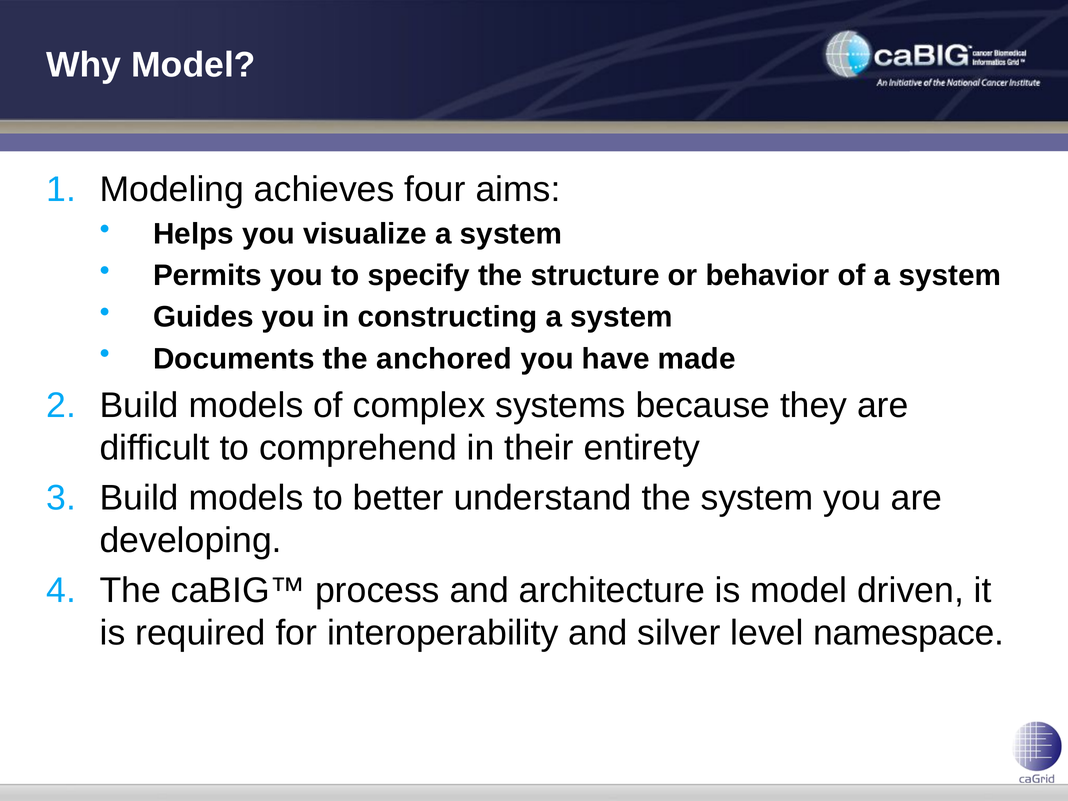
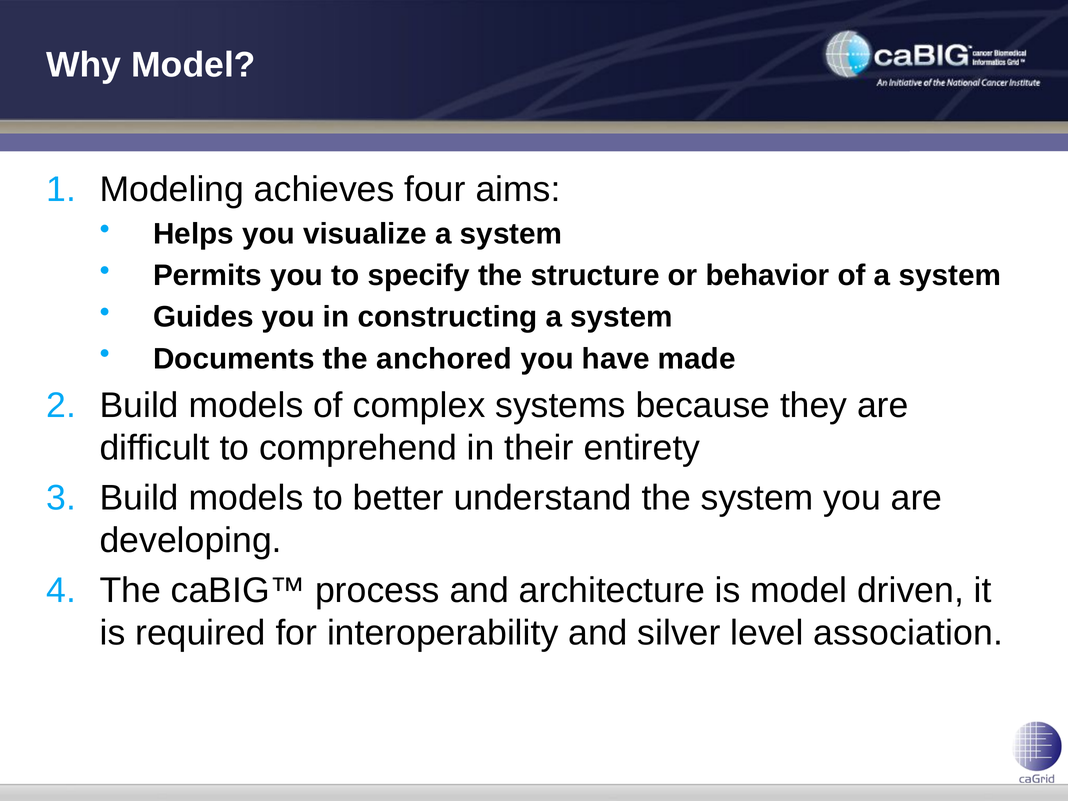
namespace: namespace -> association (908, 633)
